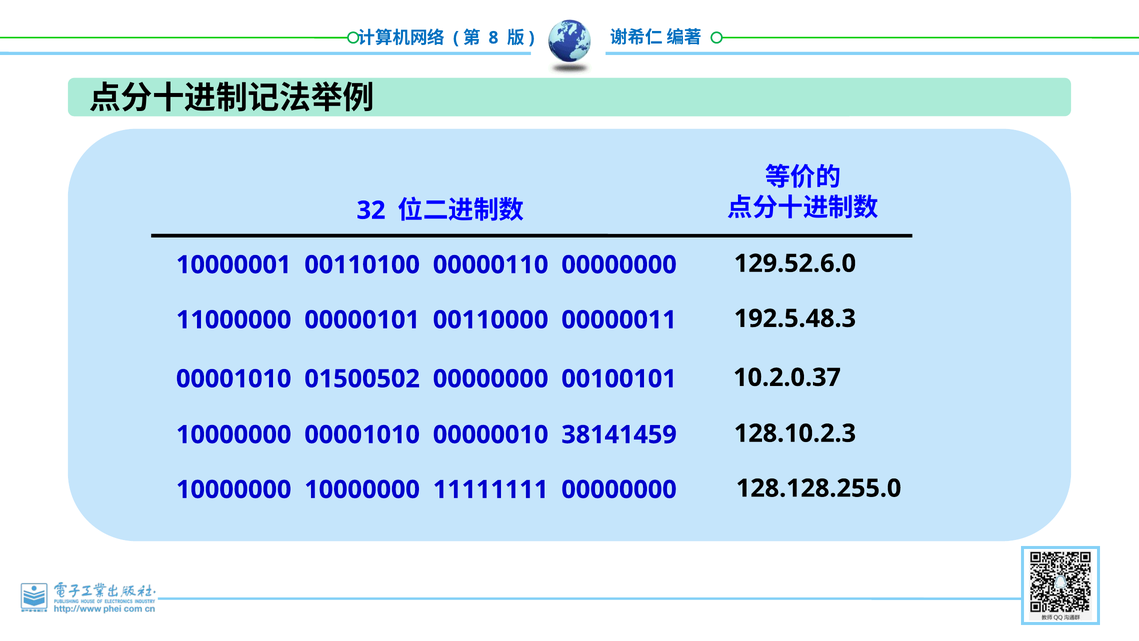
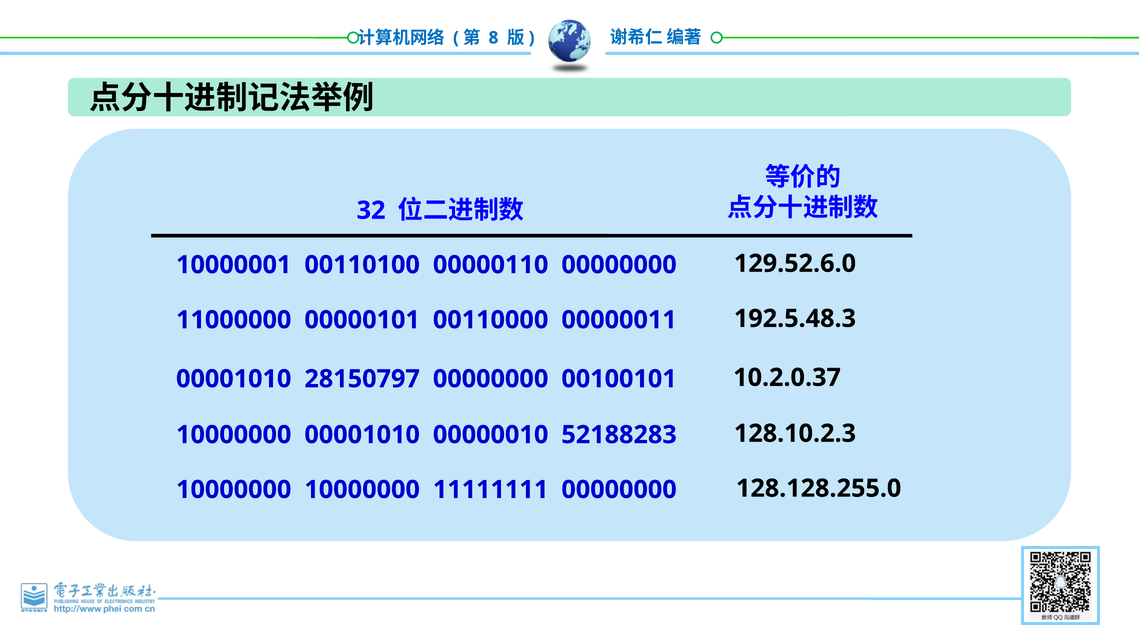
01500502: 01500502 -> 28150797 (362, 379)
38141459: 38141459 -> 52188283 (619, 435)
